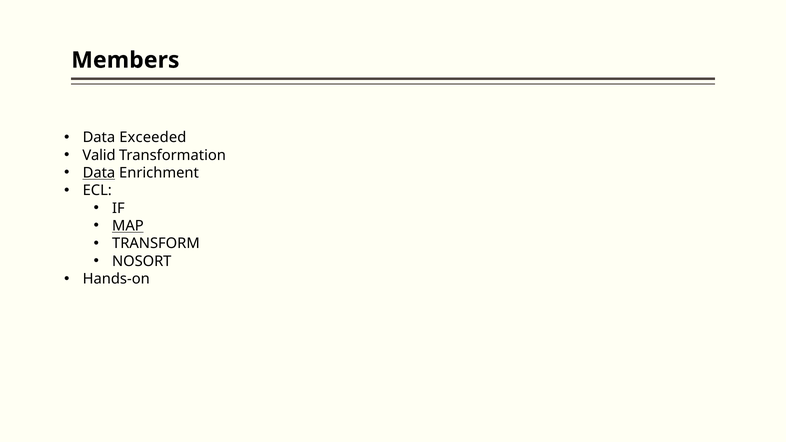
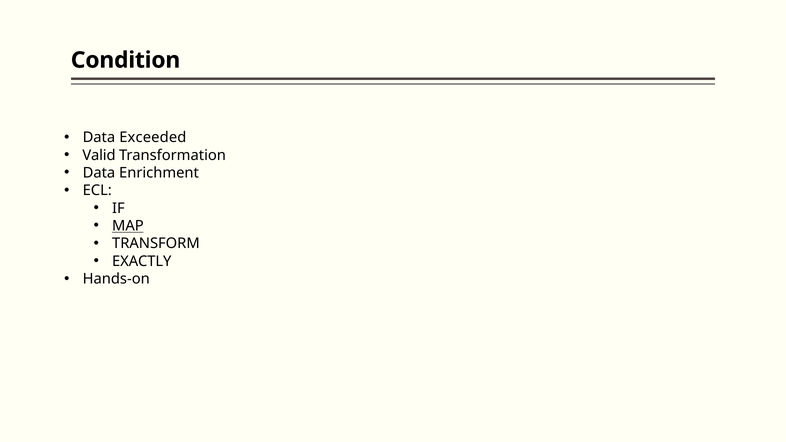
Members: Members -> Condition (126, 60)
Data underline: present -> none (99, 173)
NOSORT: NOSORT -> EXACTLY (142, 261)
